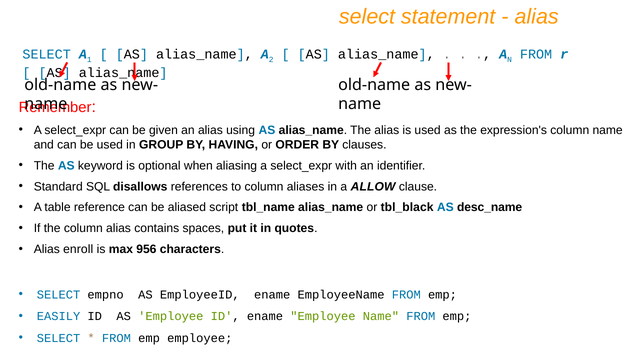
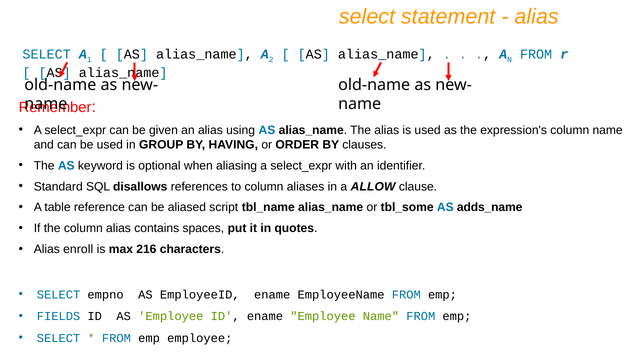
tbl_black: tbl_black -> tbl_some (407, 207)
desc_name: desc_name -> adds_name (490, 207)
956: 956 -> 216 (146, 249)
EASILY: EASILY -> FIELDS (59, 316)
